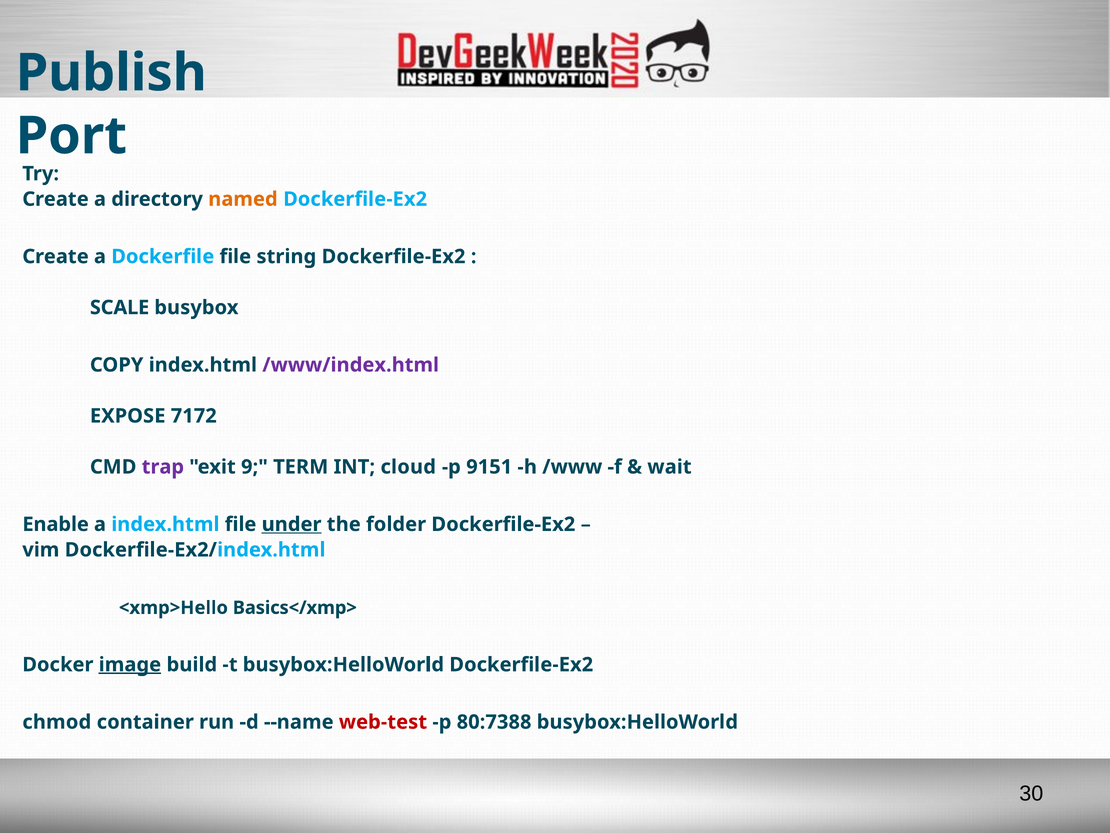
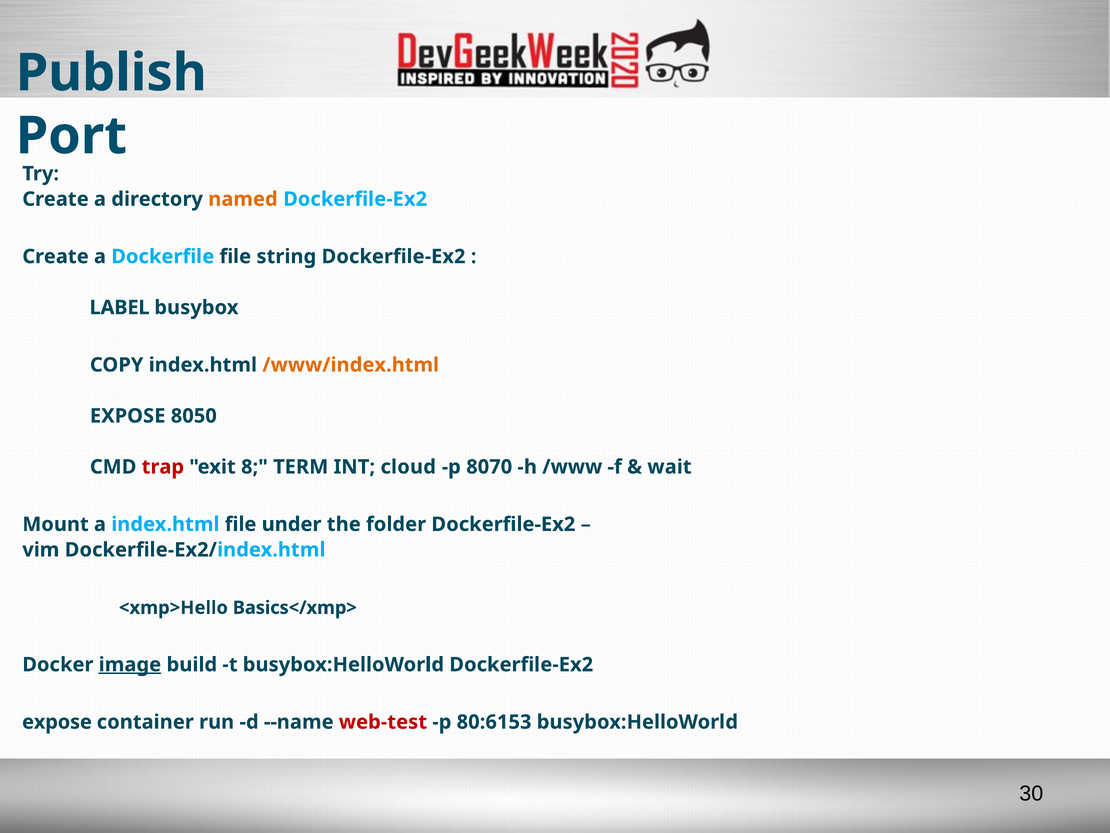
SCALE: SCALE -> LABEL (120, 307)
/www/index.html colour: purple -> orange (351, 365)
7172: 7172 -> 8050 (194, 416)
trap colour: purple -> red (163, 467)
9: 9 -> 8 (254, 467)
9151: 9151 -> 8070 (489, 467)
Enable: Enable -> Mount (56, 524)
under underline: present -> none (292, 524)
chmod: chmod -> expose (57, 722)
80:7388: 80:7388 -> 80:6153 (494, 722)
